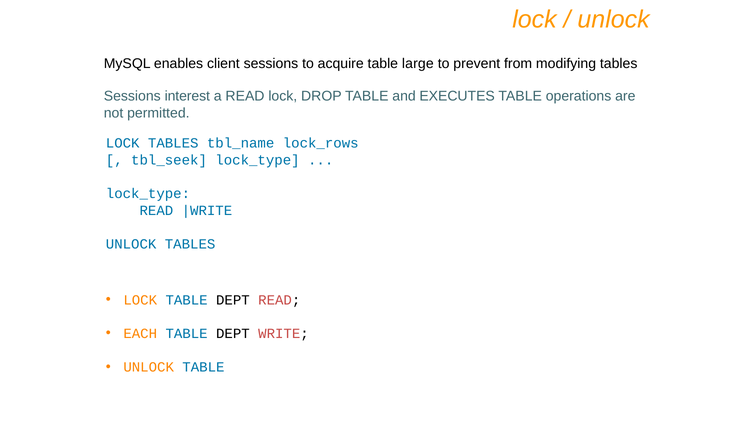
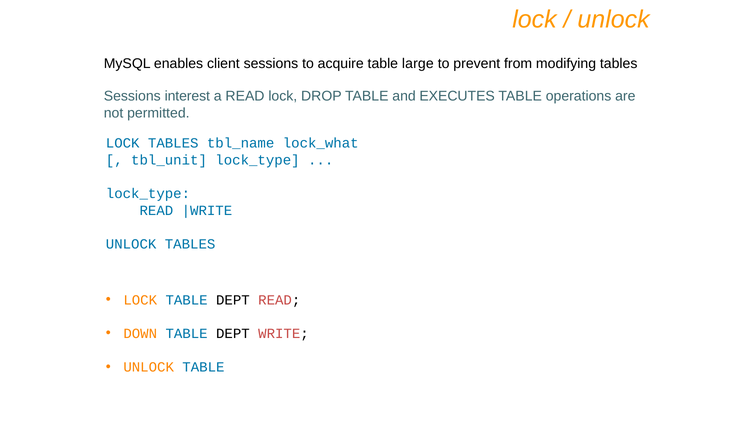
lock_rows: lock_rows -> lock_what (321, 143)
tbl_seek: tbl_seek -> tbl_unit (169, 160)
EACH: EACH -> DOWN (140, 334)
